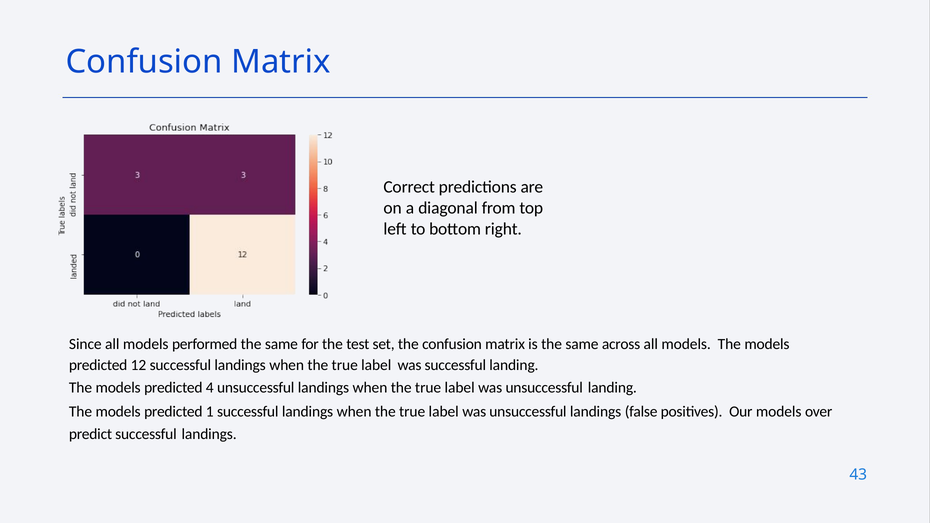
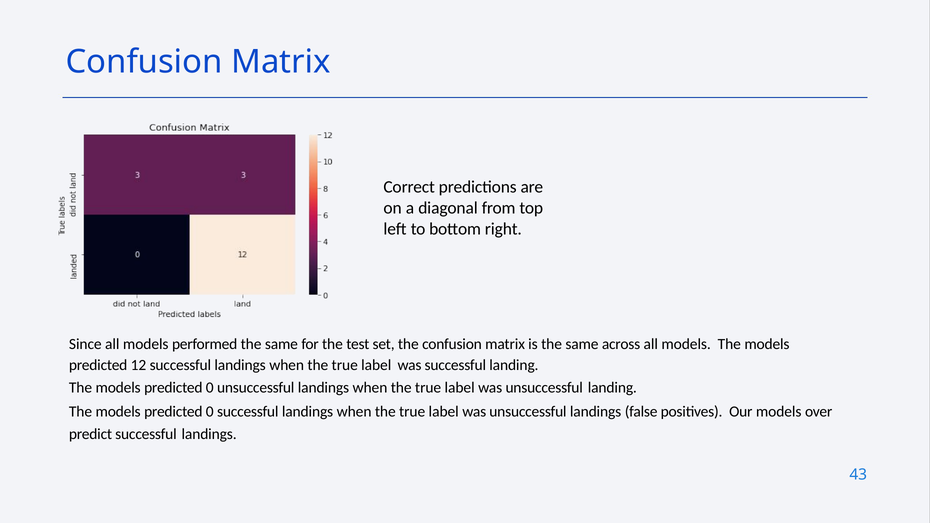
4: 4 -> 0 (210, 388)
1: 1 -> 0 (210, 412)
